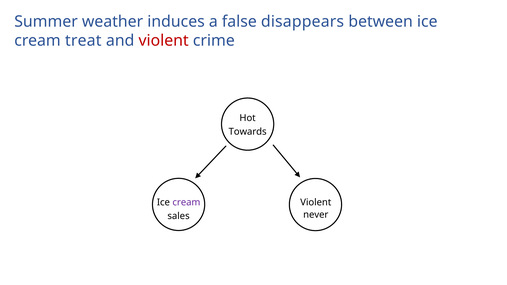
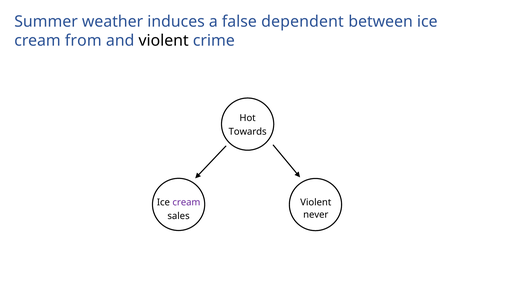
disappears: disappears -> dependent (303, 22)
treat: treat -> from (83, 41)
violent colour: red -> black (164, 41)
